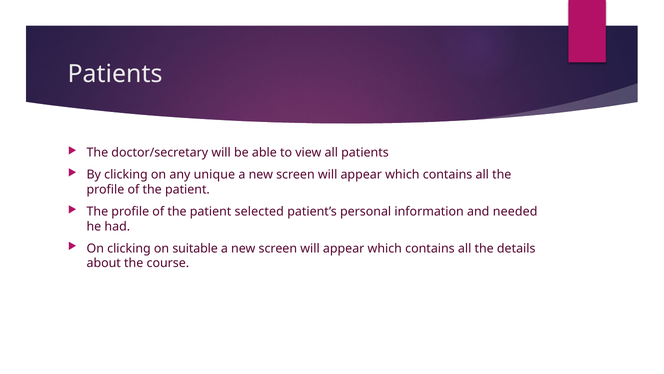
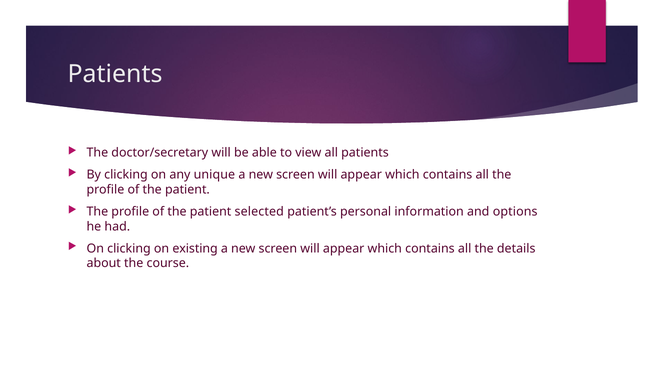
needed: needed -> options (515, 211)
suitable: suitable -> existing (195, 248)
